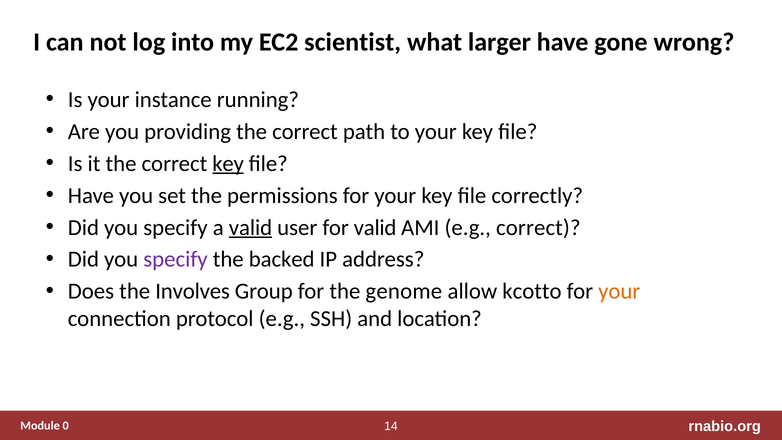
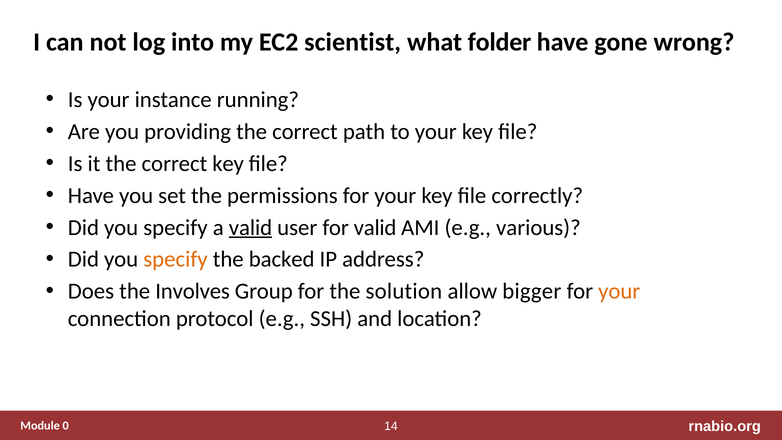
larger: larger -> folder (500, 42)
key underline: present -> none (228, 164)
e.g correct: correct -> various (538, 227)
specify colour: purple -> orange (175, 259)
genome: genome -> solution (404, 291)
kcotto: kcotto -> bigger (532, 291)
